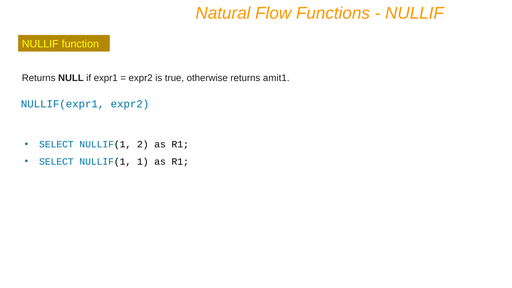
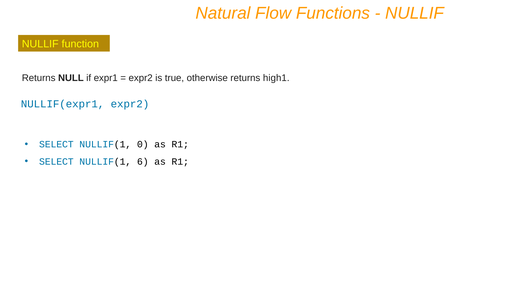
amit1: amit1 -> high1 (276, 78)
2: 2 -> 0 (143, 144)
1: 1 -> 6 (143, 162)
